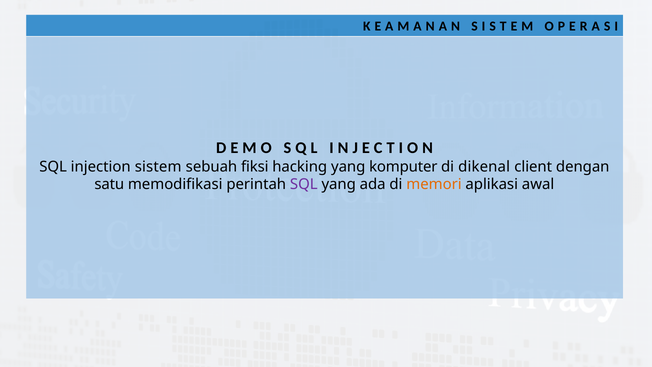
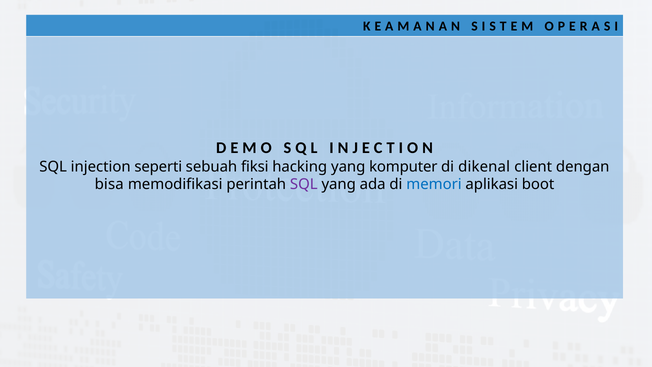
sistem: sistem -> seperti (158, 166)
satu: satu -> bisa (109, 184)
memori colour: orange -> blue (434, 184)
awal: awal -> boot (538, 184)
